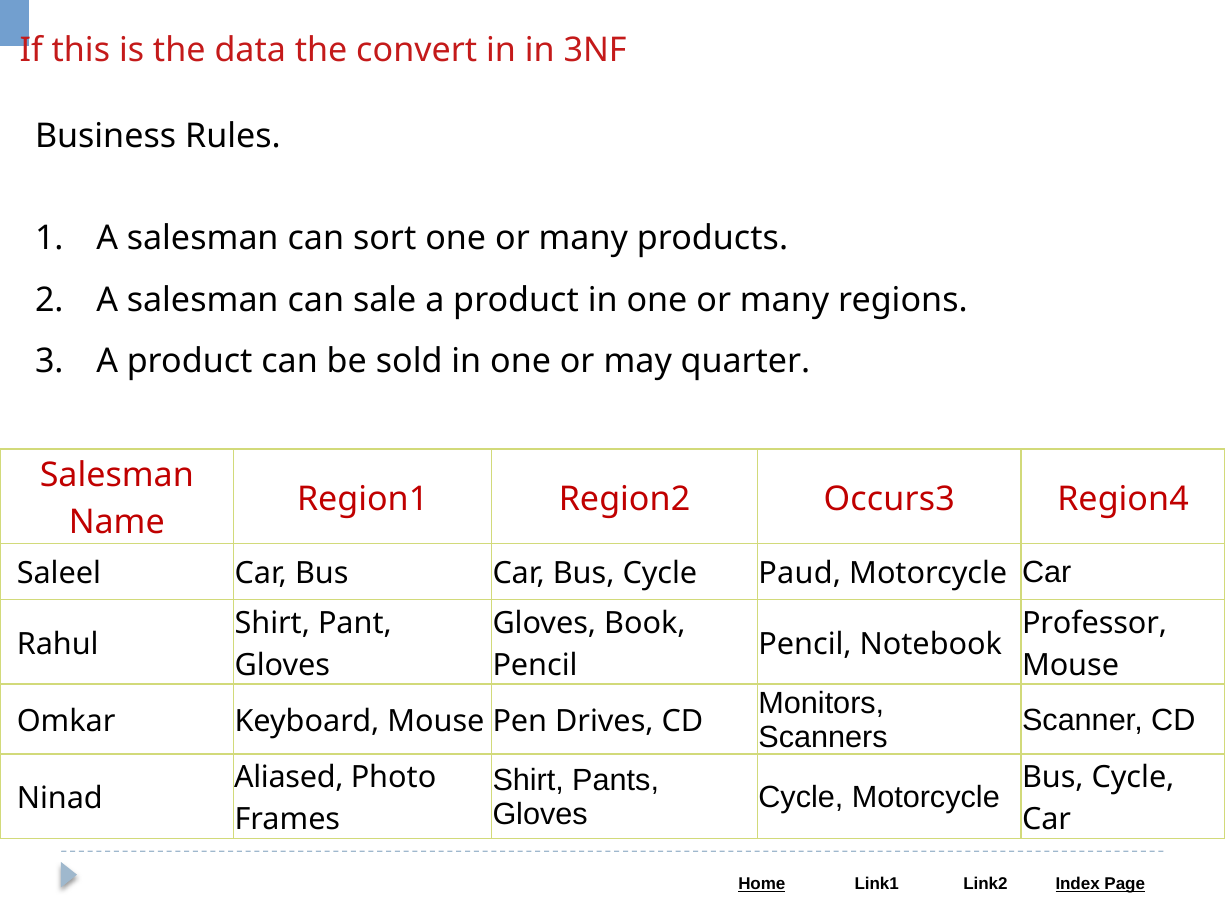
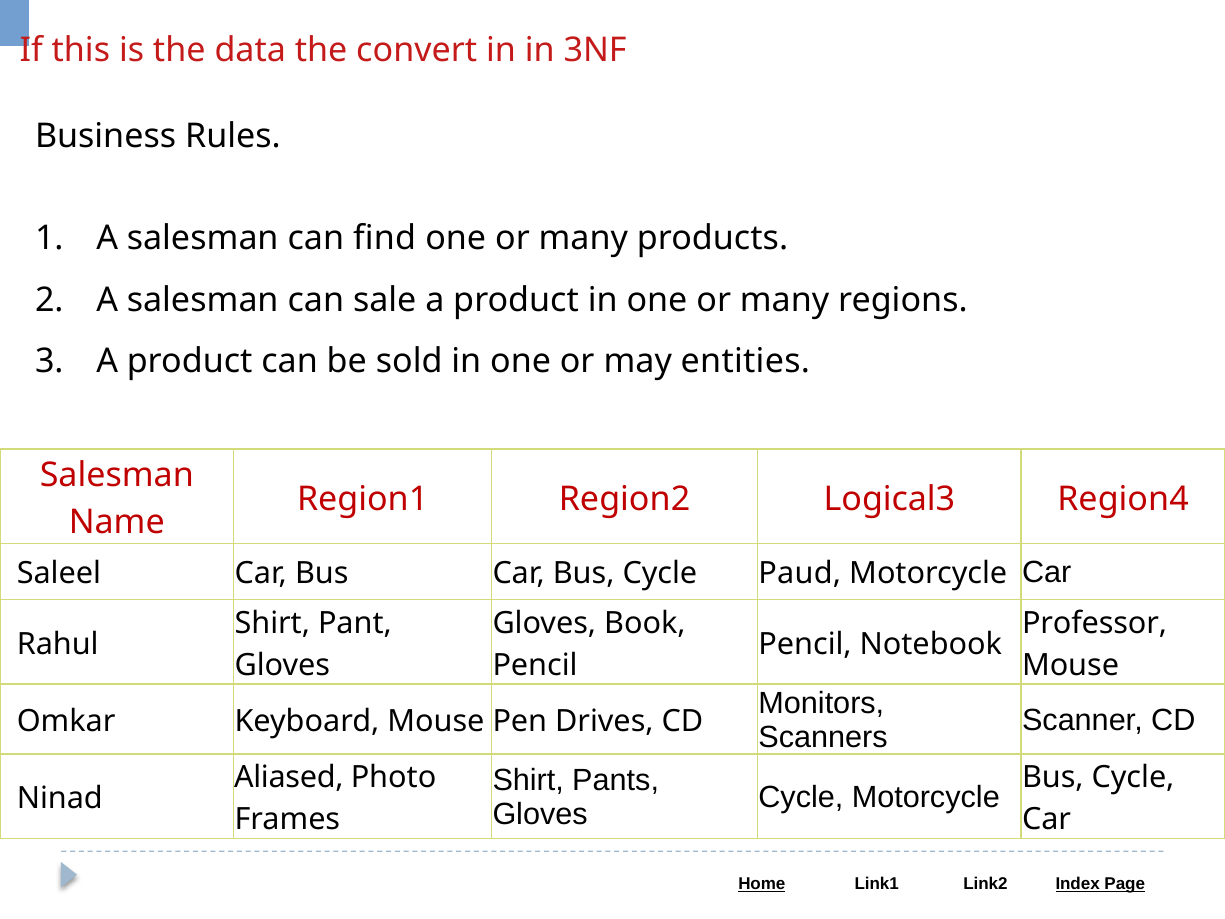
sort: sort -> find (385, 238)
quarter: quarter -> entities (745, 361)
Occurs3: Occurs3 -> Logical3 (889, 499)
